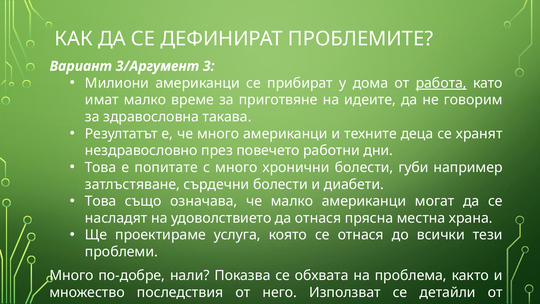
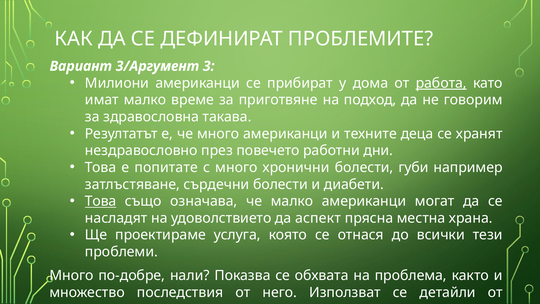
идеите: идеите -> подход (370, 100)
Това underline: none -> present (101, 201)
да отнася: отнася -> аспект (318, 218)
